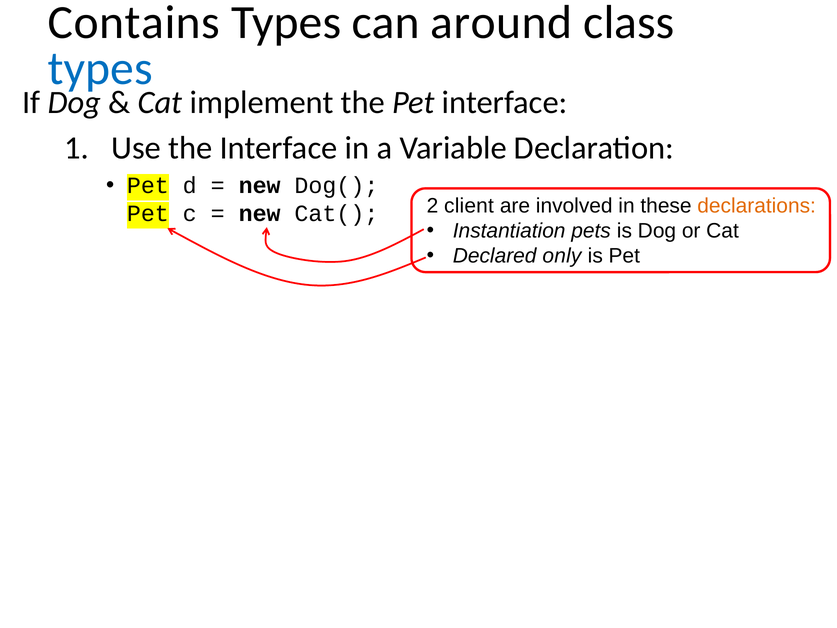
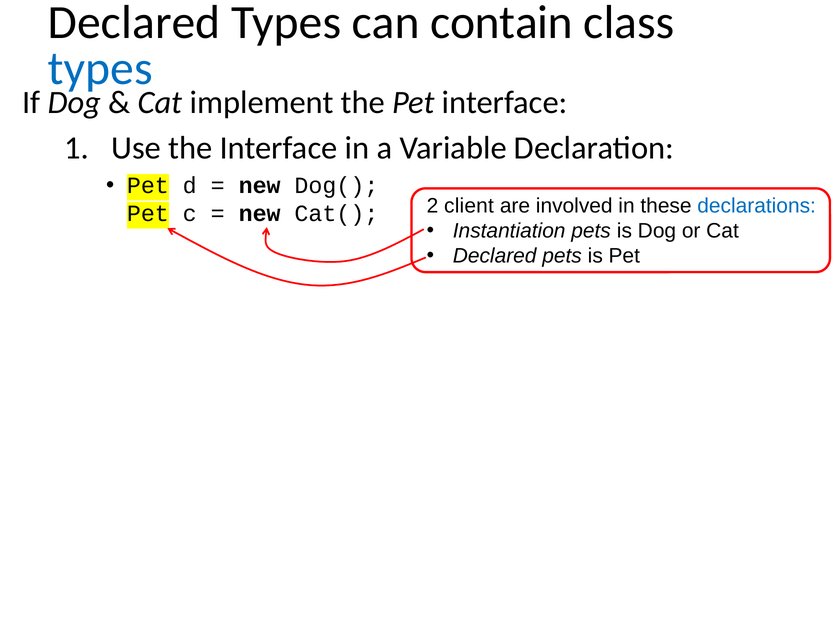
Contains: Contains -> Declared (134, 23)
around: around -> contain (502, 23)
declarations colour: orange -> blue (757, 206)
Declared only: only -> pets (562, 256)
